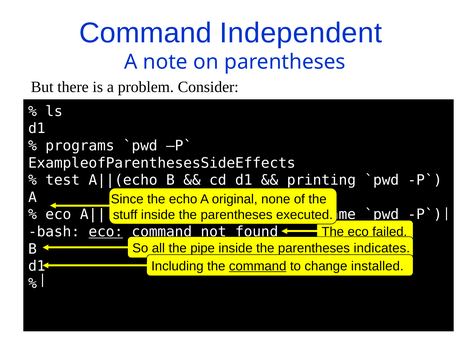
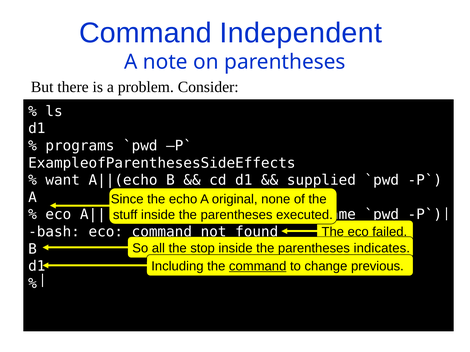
test: test -> want (63, 180)
printing: printing -> supplied (321, 180)
eco underline: present -> none (106, 232)
pipe: pipe -> stop (203, 249)
installed: installed -> previous (377, 266)
